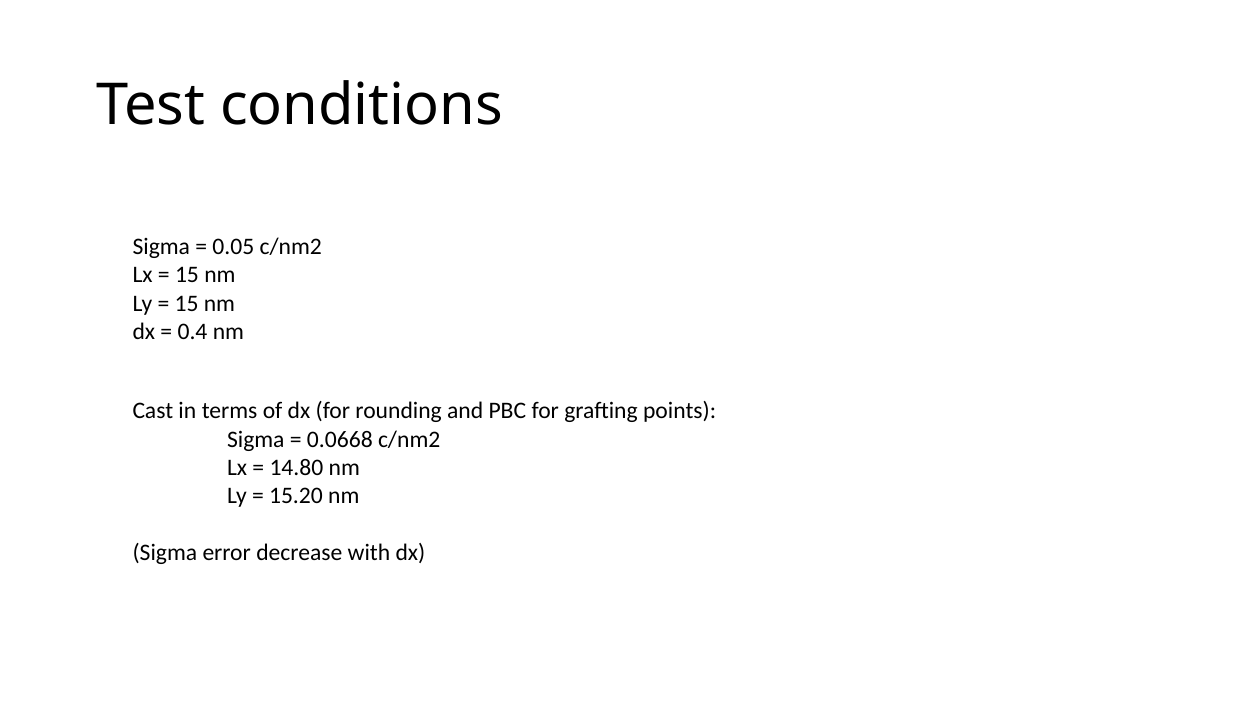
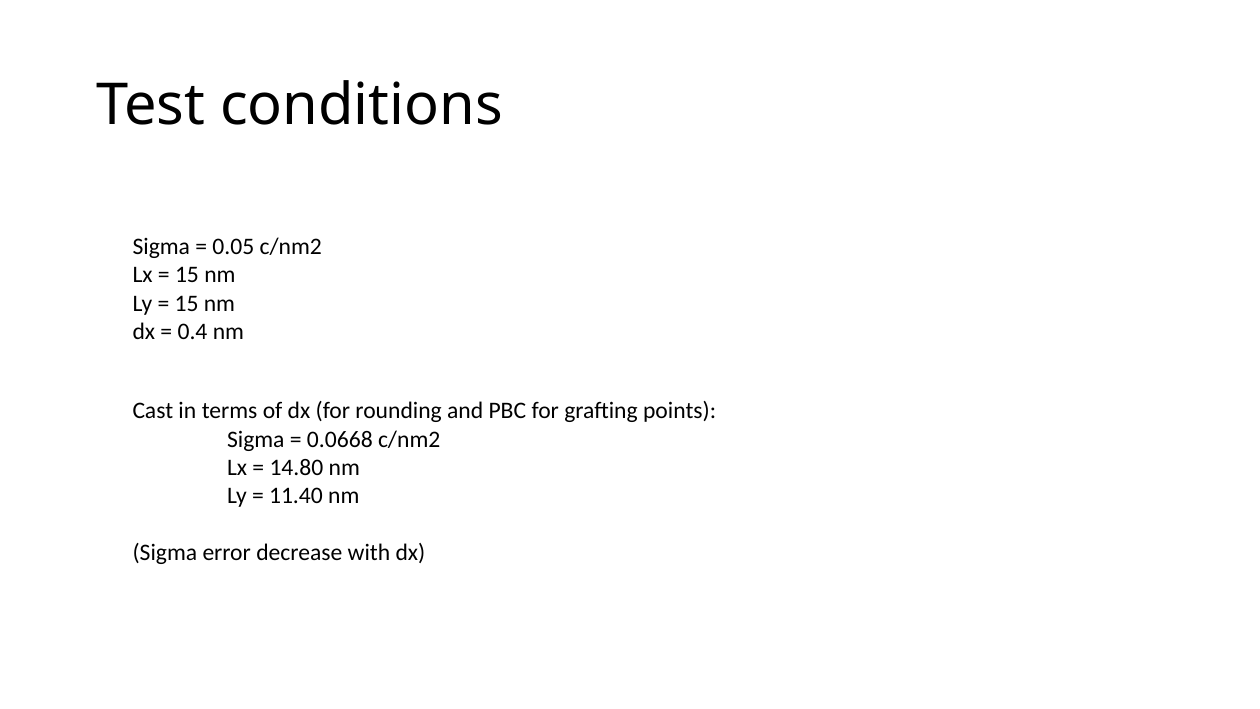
15.20: 15.20 -> 11.40 (296, 496)
